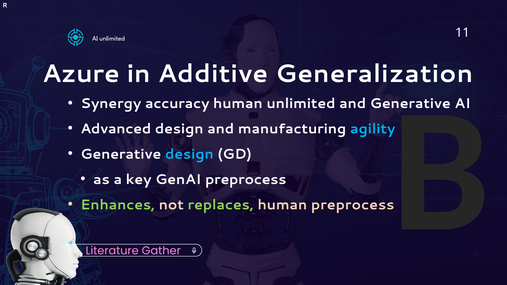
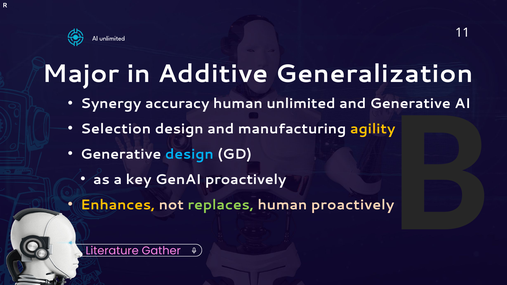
Azure: Azure -> Major (81, 74)
Advanced: Advanced -> Selection (116, 129)
agility colour: light blue -> yellow (373, 129)
GenAI preprocess: preprocess -> proactively (246, 180)
Enhances colour: light green -> yellow (118, 205)
human preprocess: preprocess -> proactively (353, 205)
